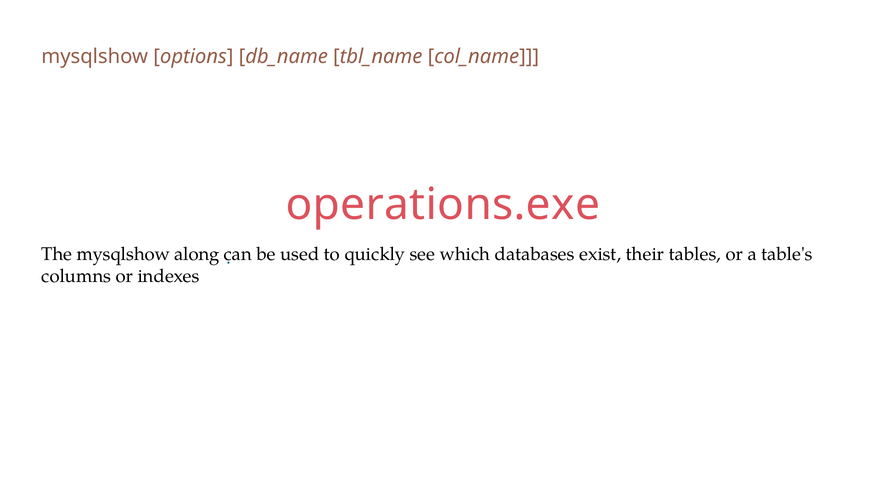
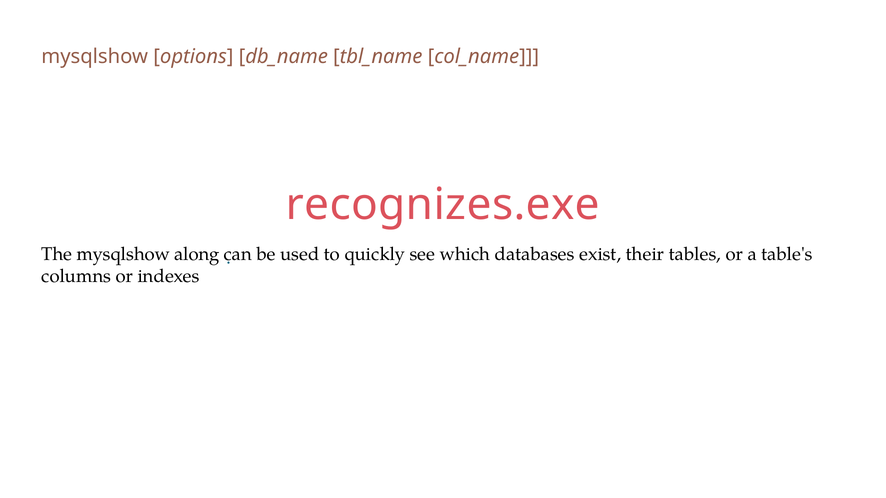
operations.exe: operations.exe -> recognizes.exe (443, 205)
